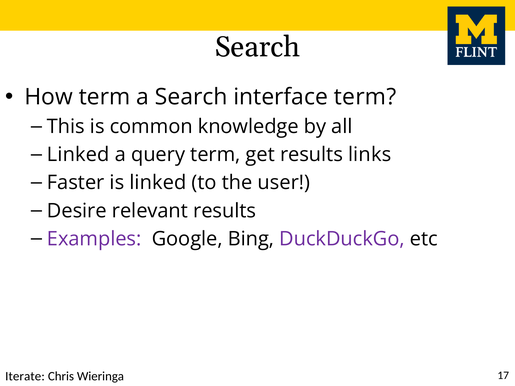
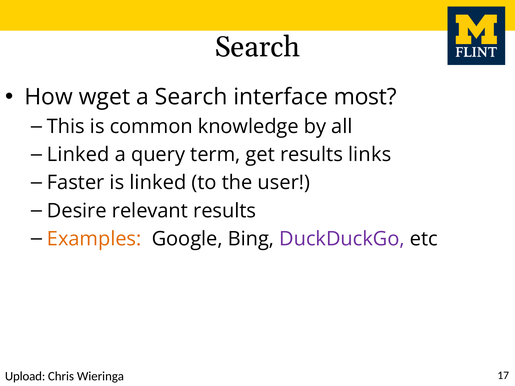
How term: term -> wget (104, 97)
interface term: term -> most (365, 97)
Examples colour: purple -> orange (94, 239)
Iterate: Iterate -> Upload (25, 377)
